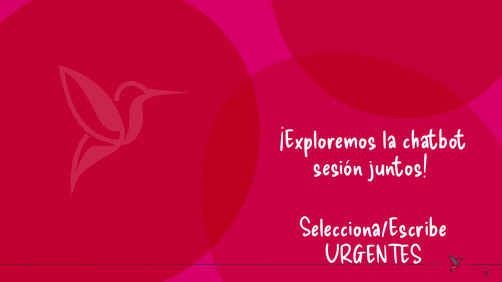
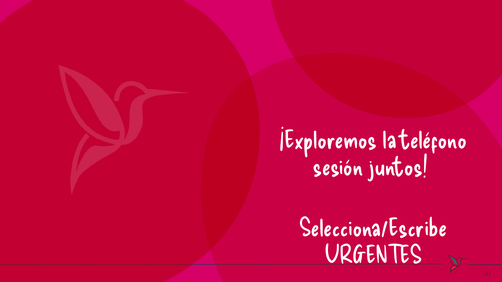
chatbot: chatbot -> teléfono (435, 140)
